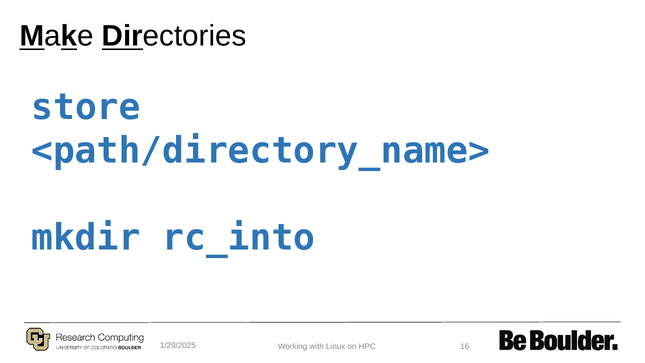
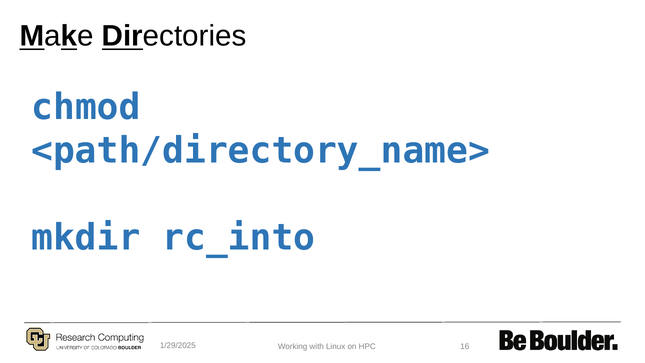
store: store -> chmod (86, 107)
